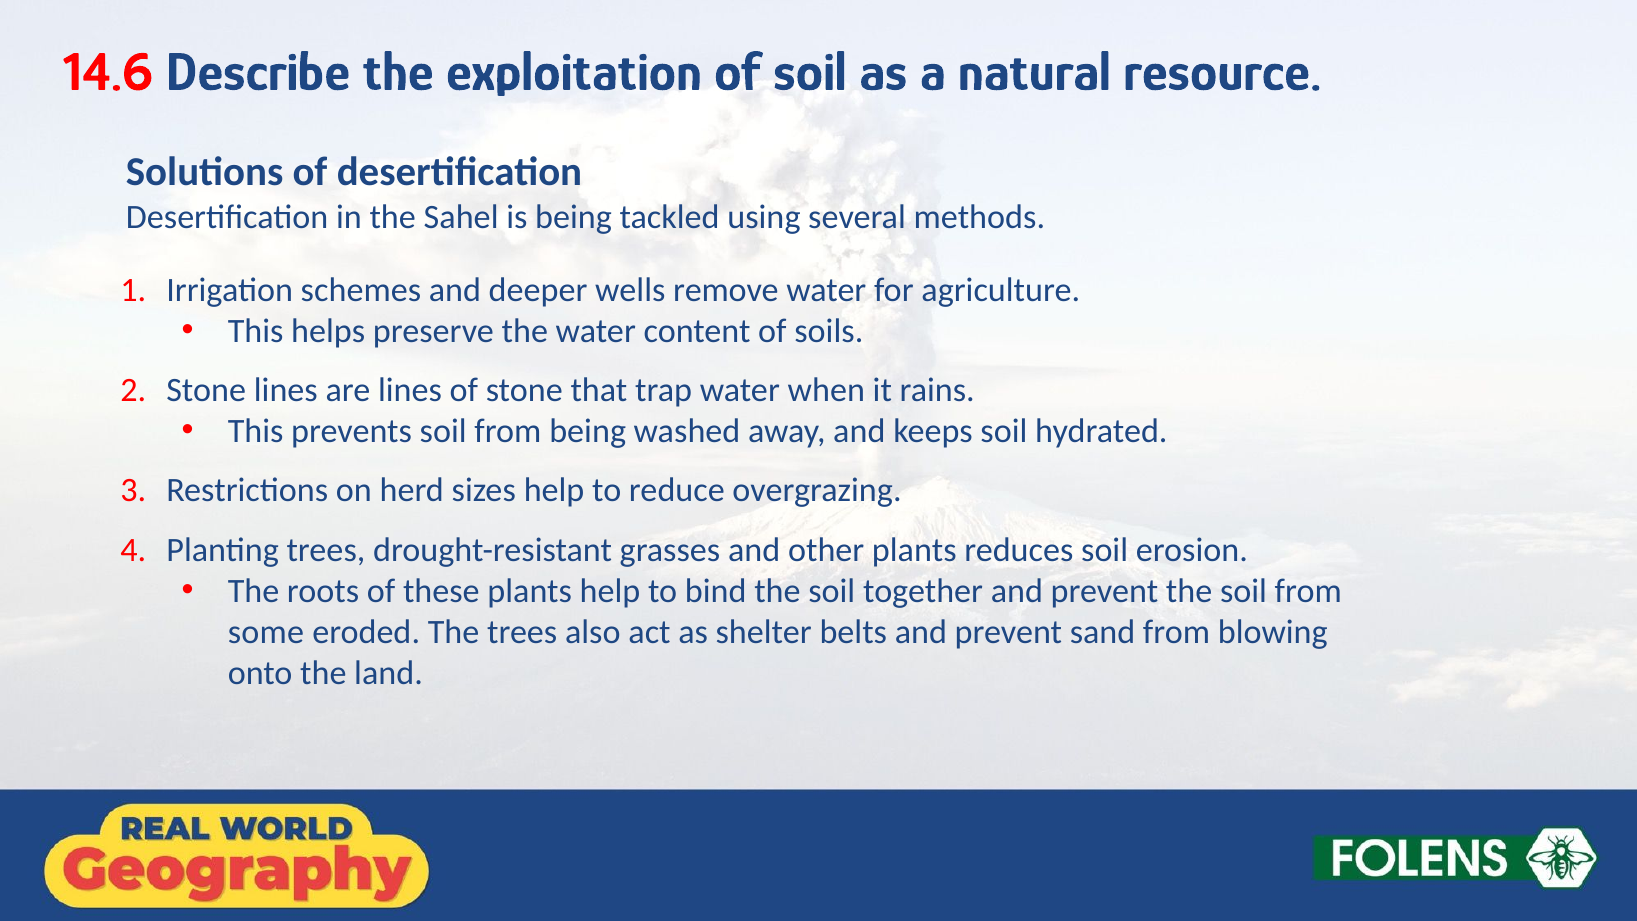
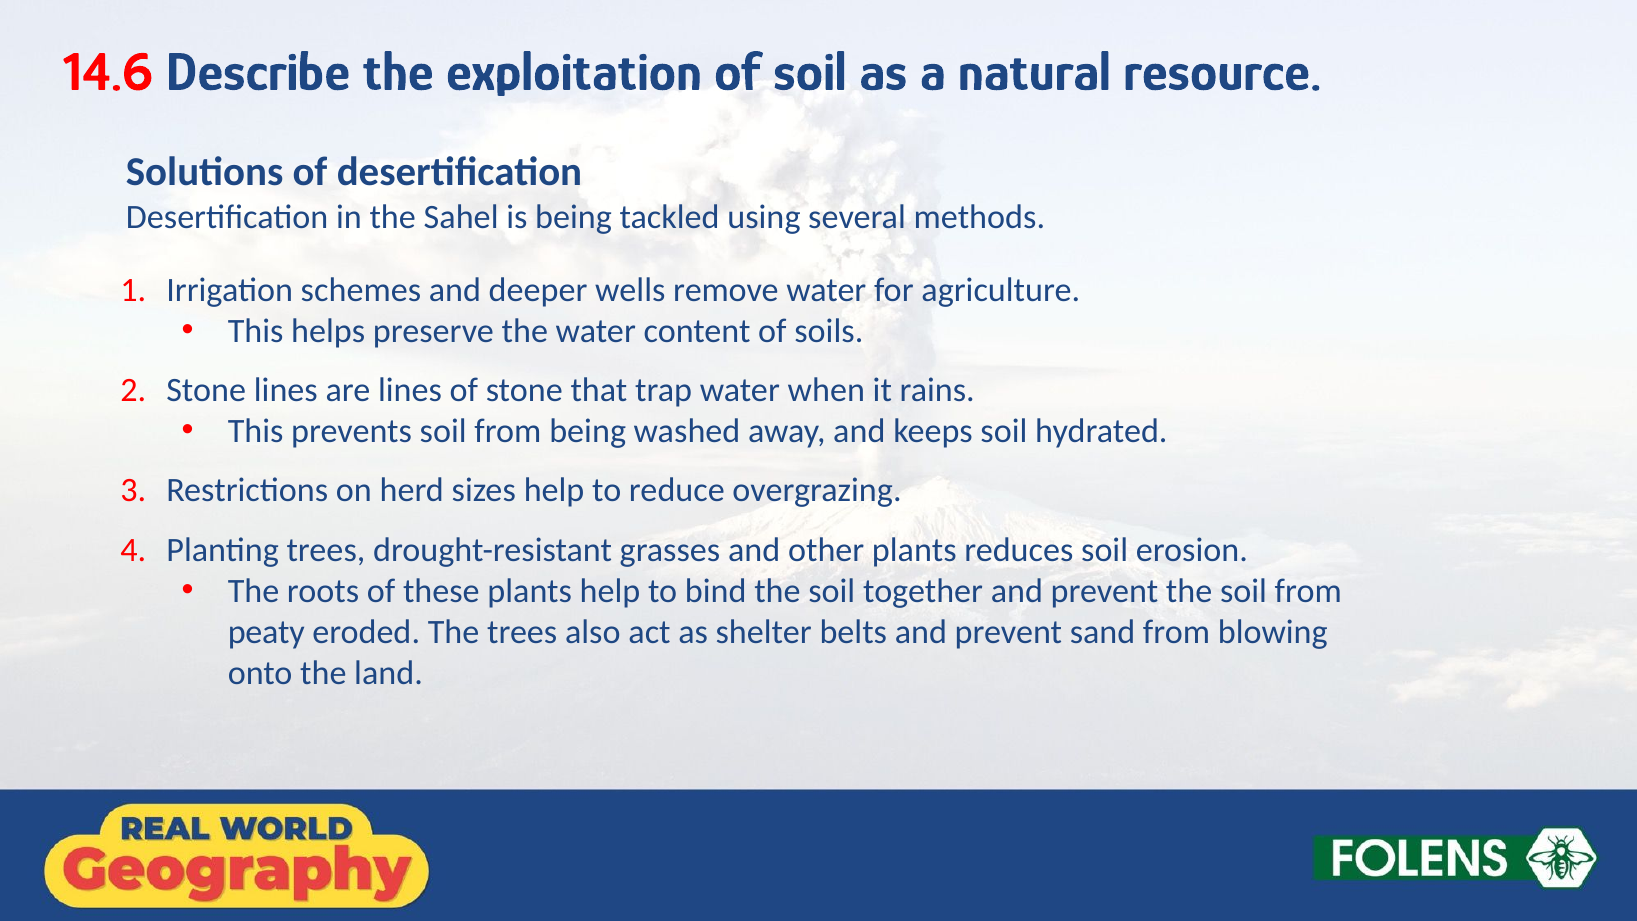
some: some -> peaty (266, 632)
